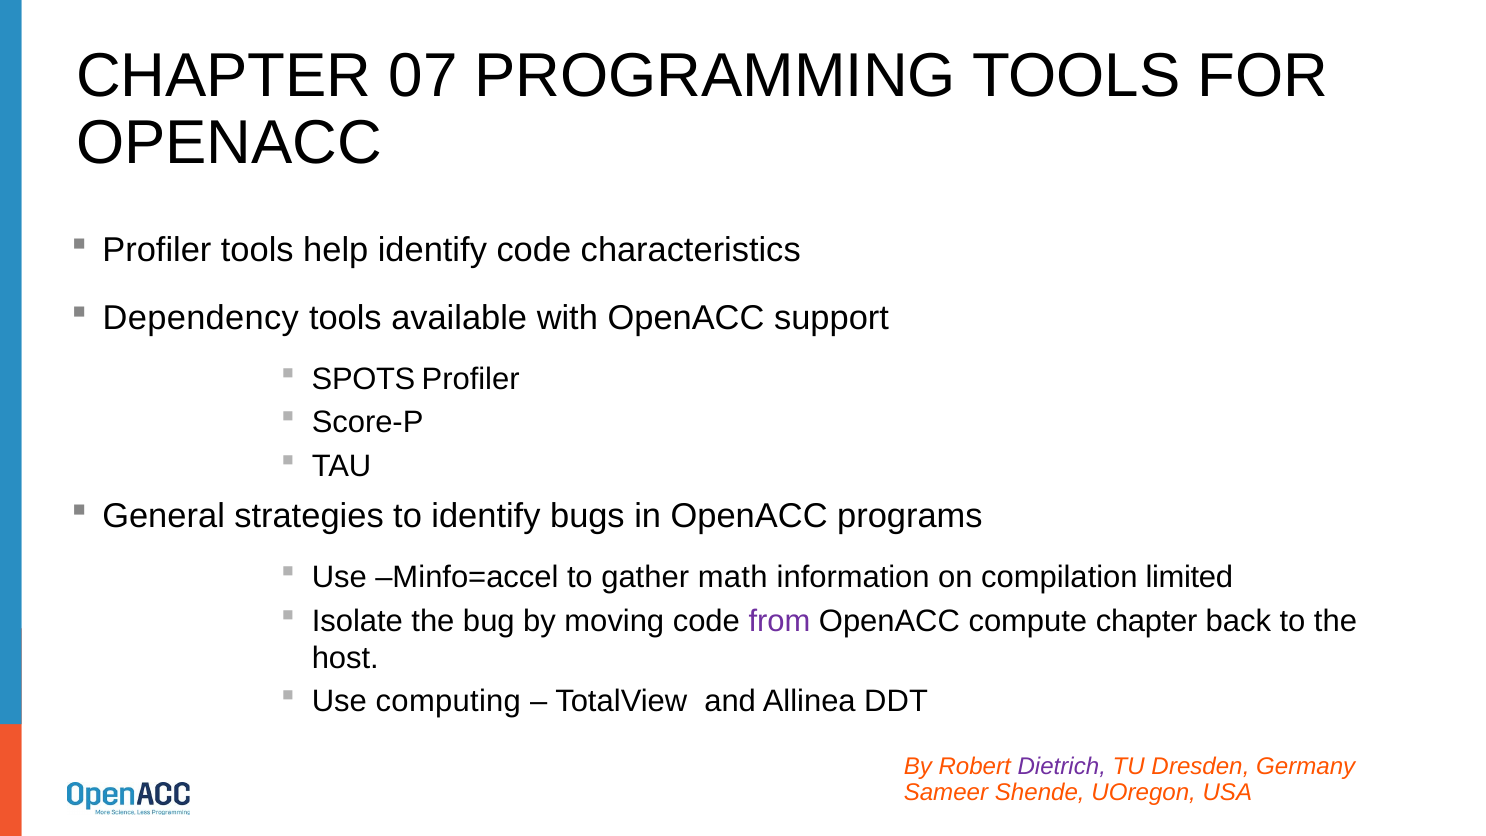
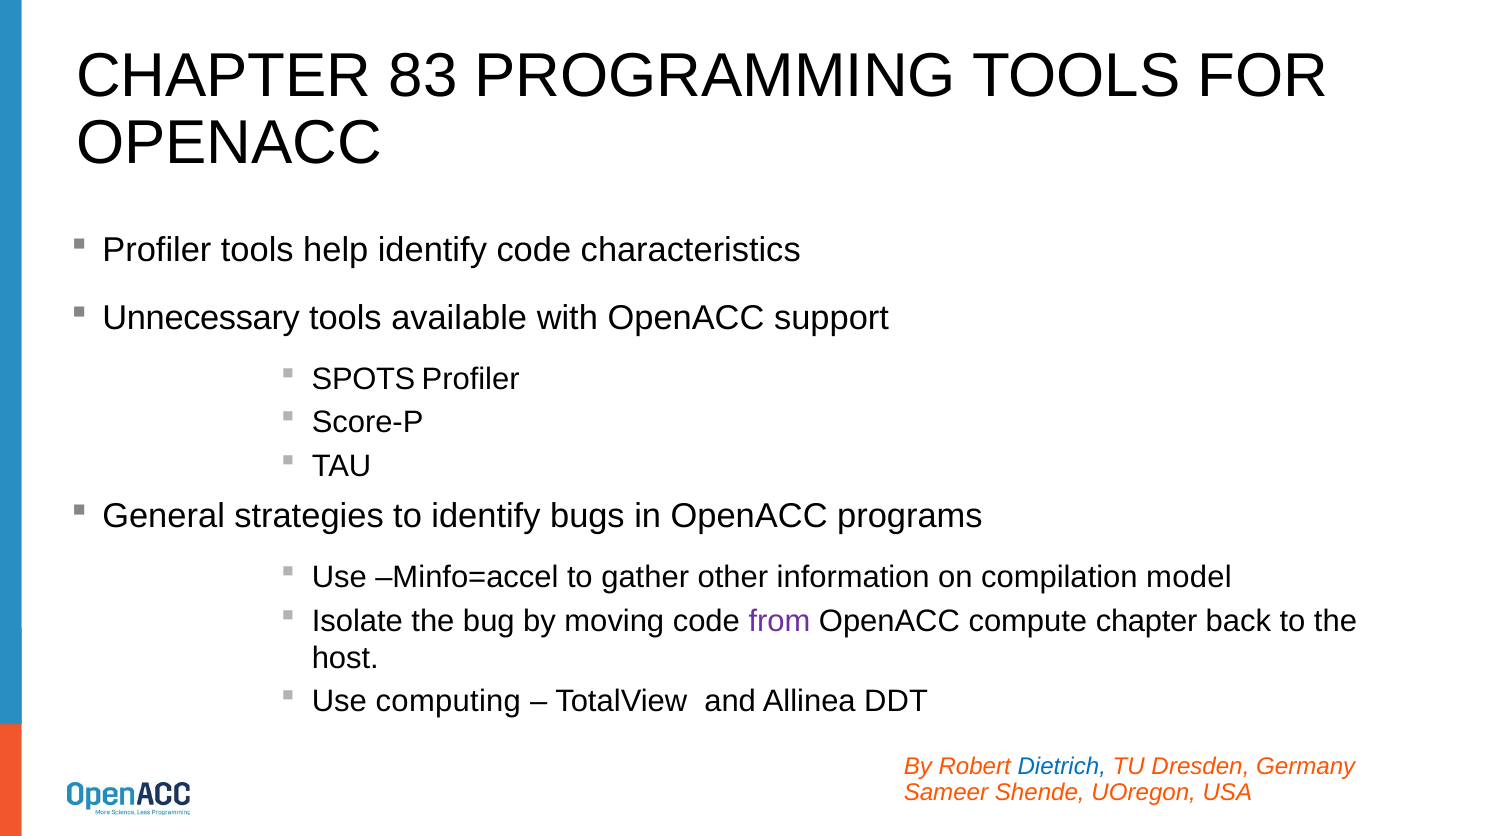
07: 07 -> 83 (423, 76)
Dependency: Dependency -> Unnecessary (201, 318)
math: math -> other (733, 578)
limited: limited -> model (1189, 578)
Dietrich colour: purple -> blue (1062, 767)
